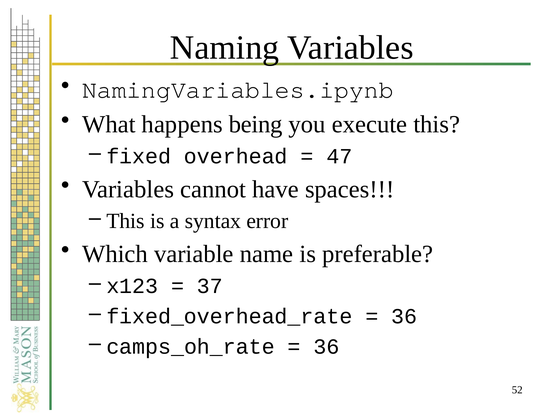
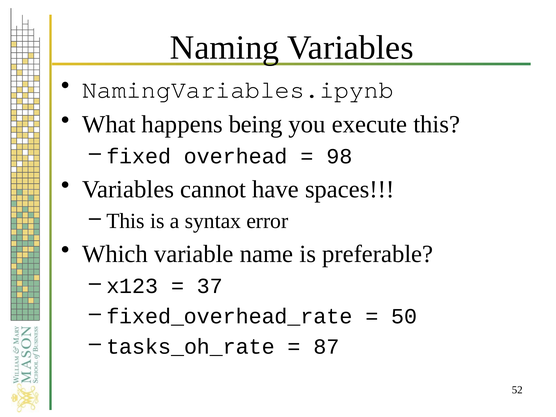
47: 47 -> 98 (339, 156)
36: 36 -> 50 (404, 316)
camps_oh_rate: camps_oh_rate -> tasks_oh_rate (191, 347)
36: 36 -> 87 (327, 347)
